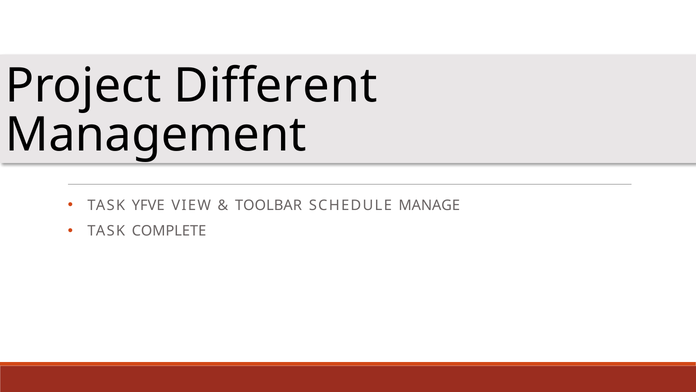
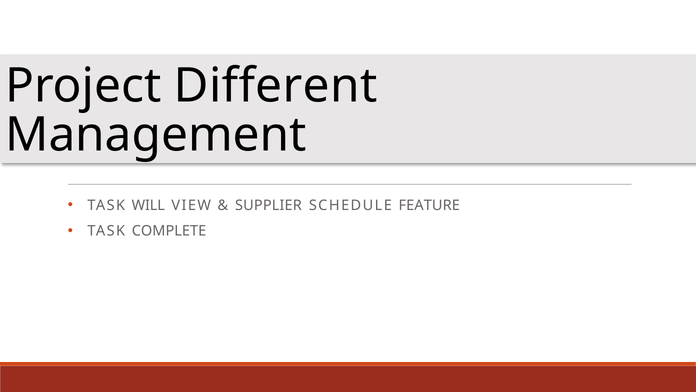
YFVE: YFVE -> WILL (148, 205)
TOOLBAR: TOOLBAR -> SUPPLIER (268, 205)
MANAGE: MANAGE -> FEATURE (429, 205)
